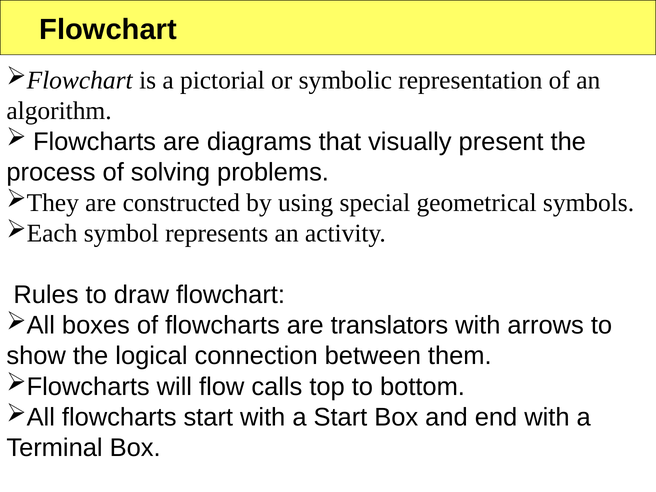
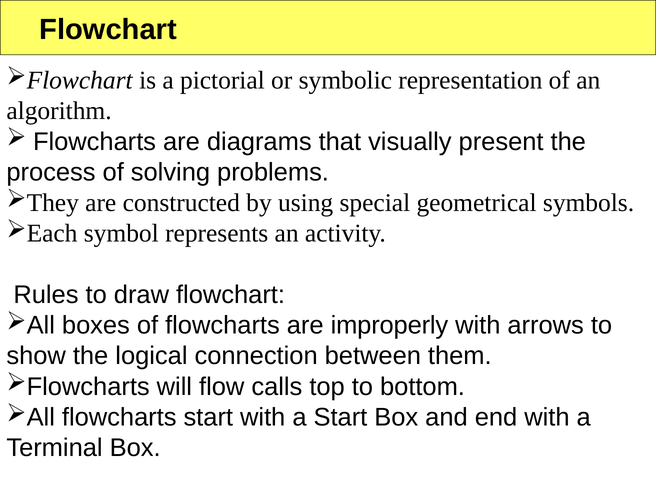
translators: translators -> improperly (389, 325)
